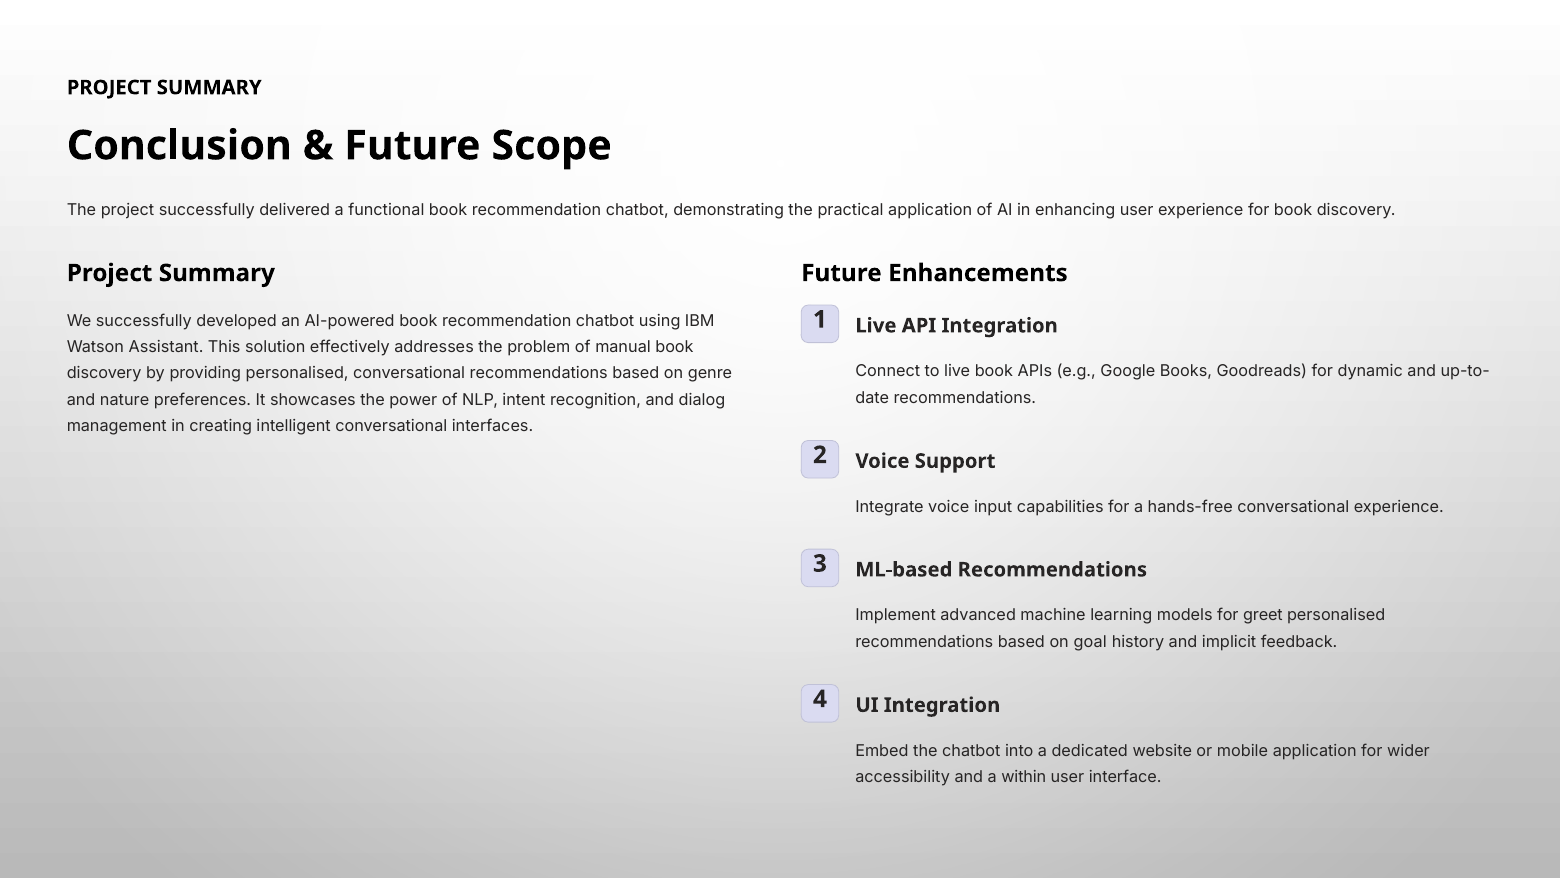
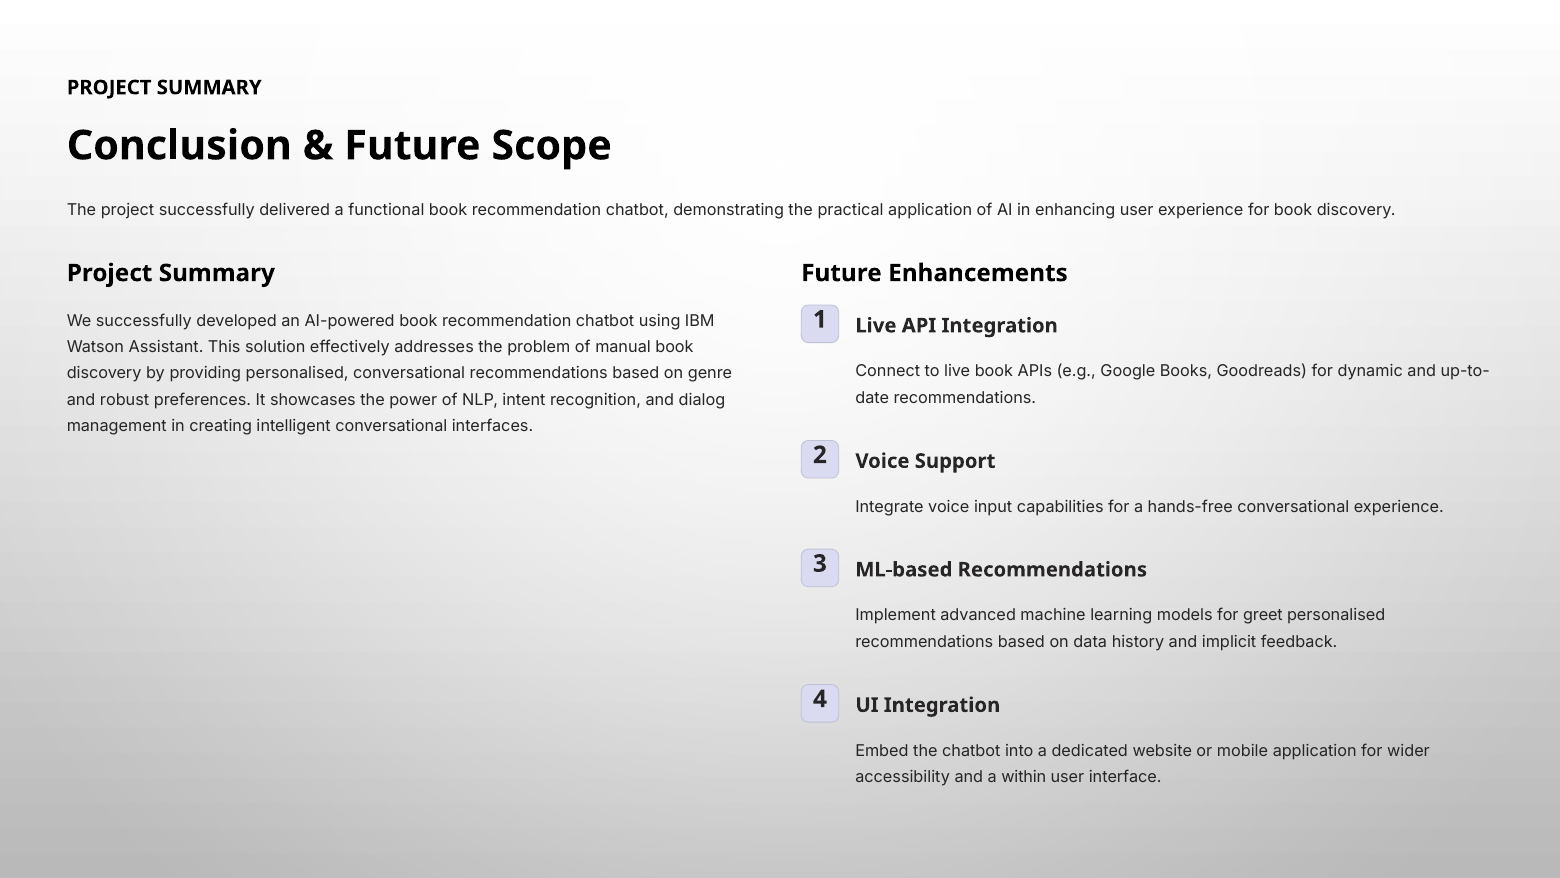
nature: nature -> robust (125, 400)
goal: goal -> data (1090, 642)
